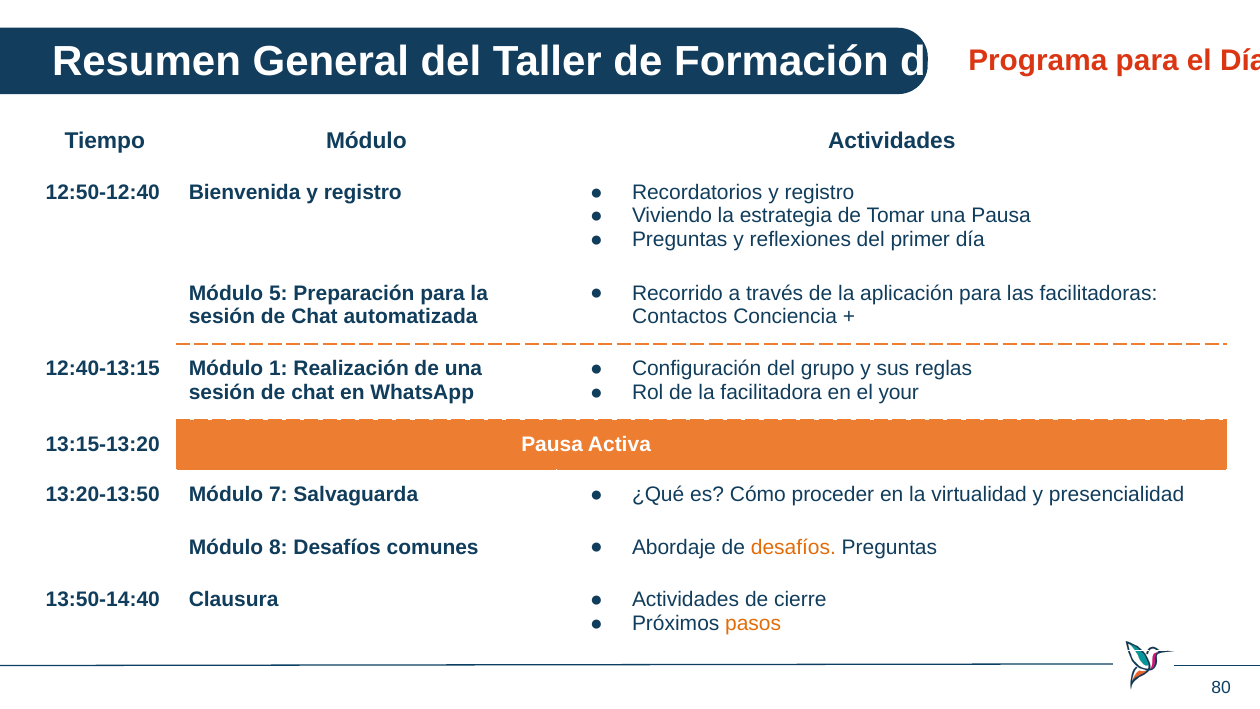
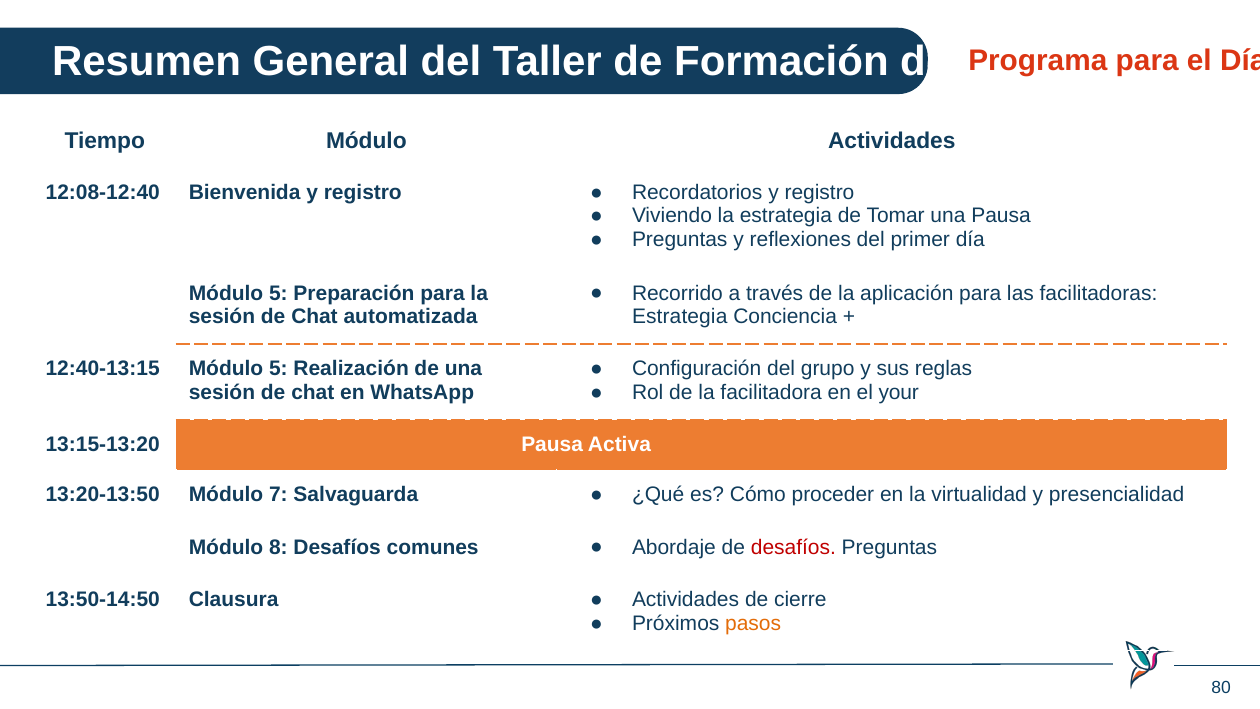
12:50-12:40: 12:50-12:40 -> 12:08-12:40 (103, 192)
Contactos: Contactos -> Estrategia (680, 317)
12:40-13:15 Módulo 1: 1 -> 5 (278, 369)
desafíos colour: orange -> red (793, 547)
13:50-14:40: 13:50-14:40 -> 13:50-14:50 (103, 599)
